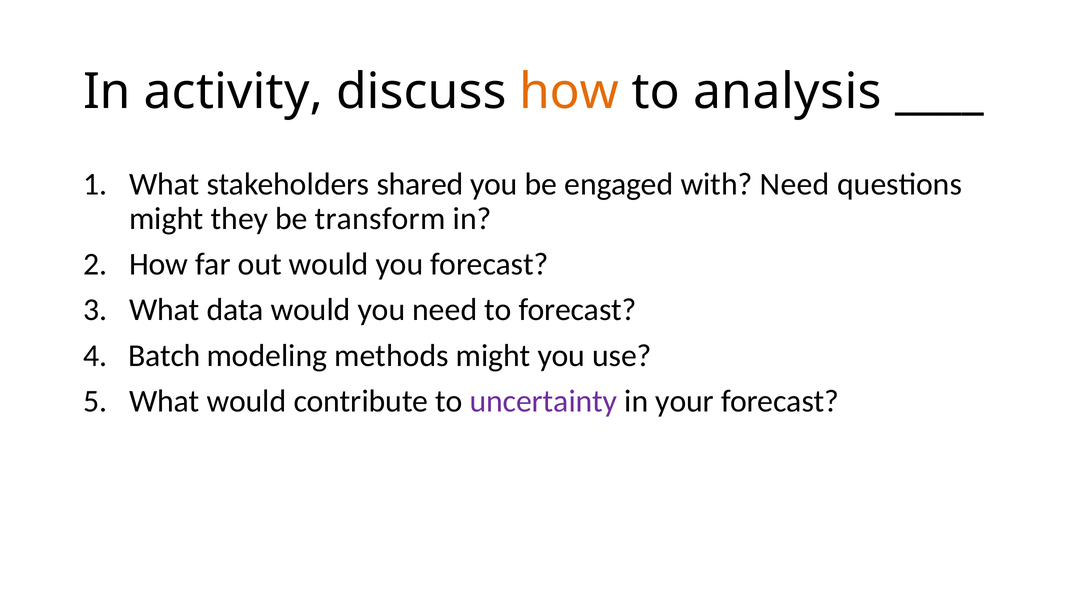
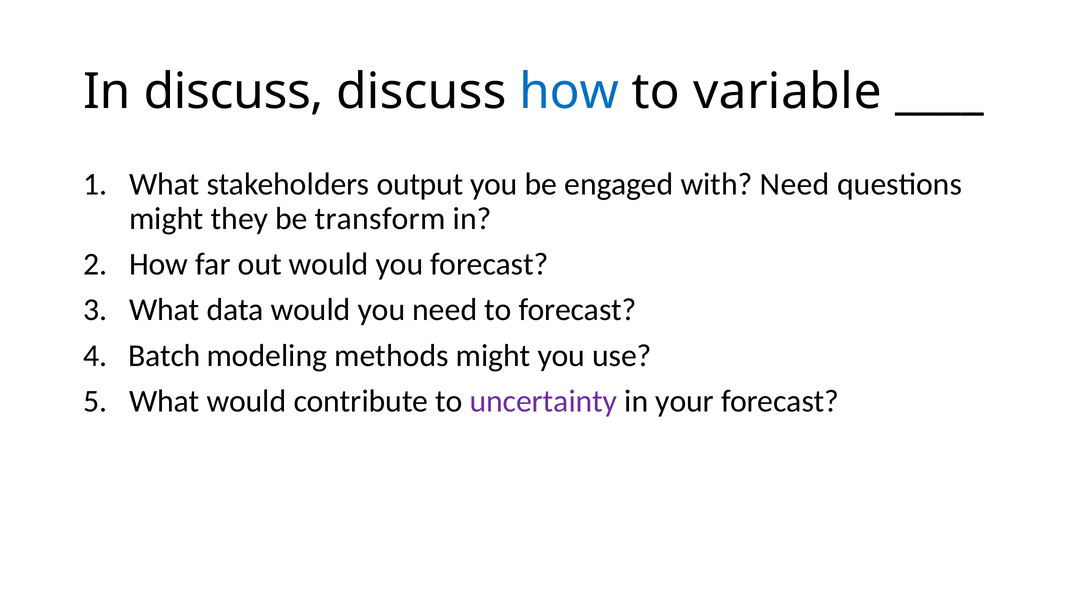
In activity: activity -> discuss (234, 92)
how colour: orange -> blue (569, 92)
analysis: analysis -> variable (787, 92)
shared: shared -> output (420, 184)
